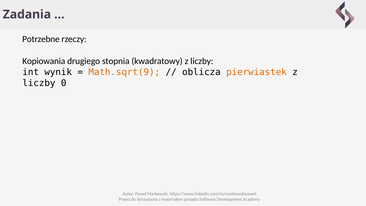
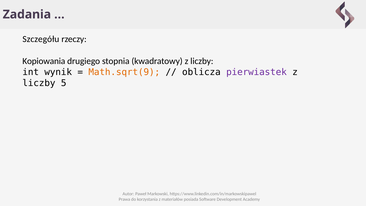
Potrzebne: Potrzebne -> Szczegółu (41, 39)
pierwiastek colour: orange -> purple (256, 72)
0: 0 -> 5 (64, 83)
